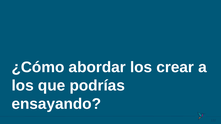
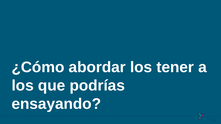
crear: crear -> tener (175, 67)
